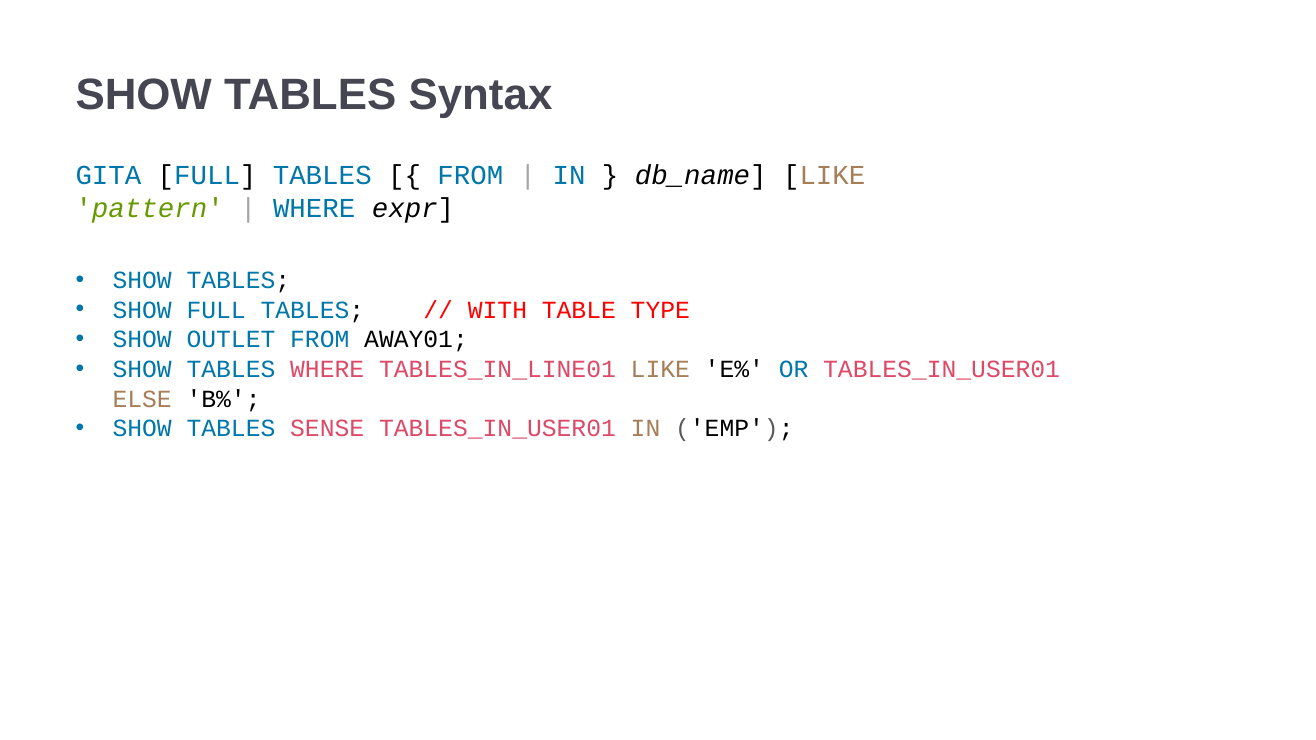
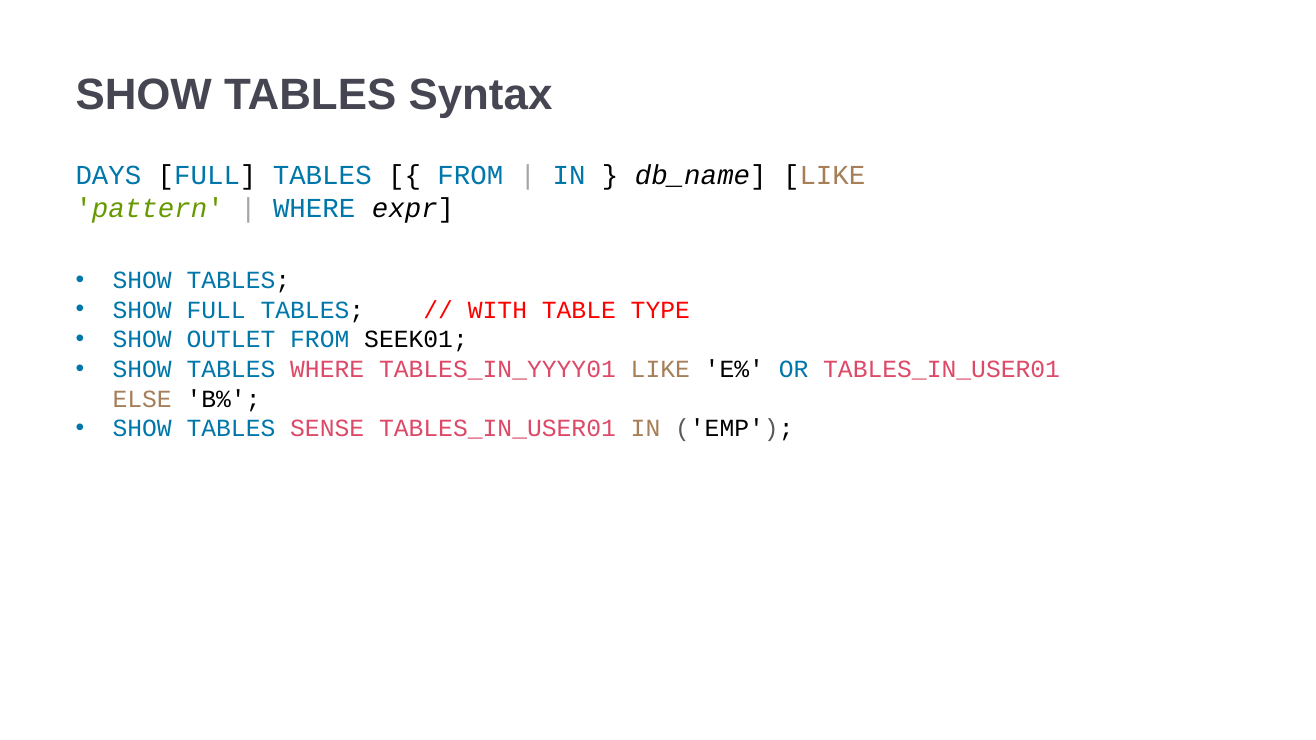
GITA: GITA -> DAYS (108, 176)
AWAY01: AWAY01 -> SEEK01 (416, 340)
TABLES_IN_LINE01: TABLES_IN_LINE01 -> TABLES_IN_YYYY01 (497, 369)
